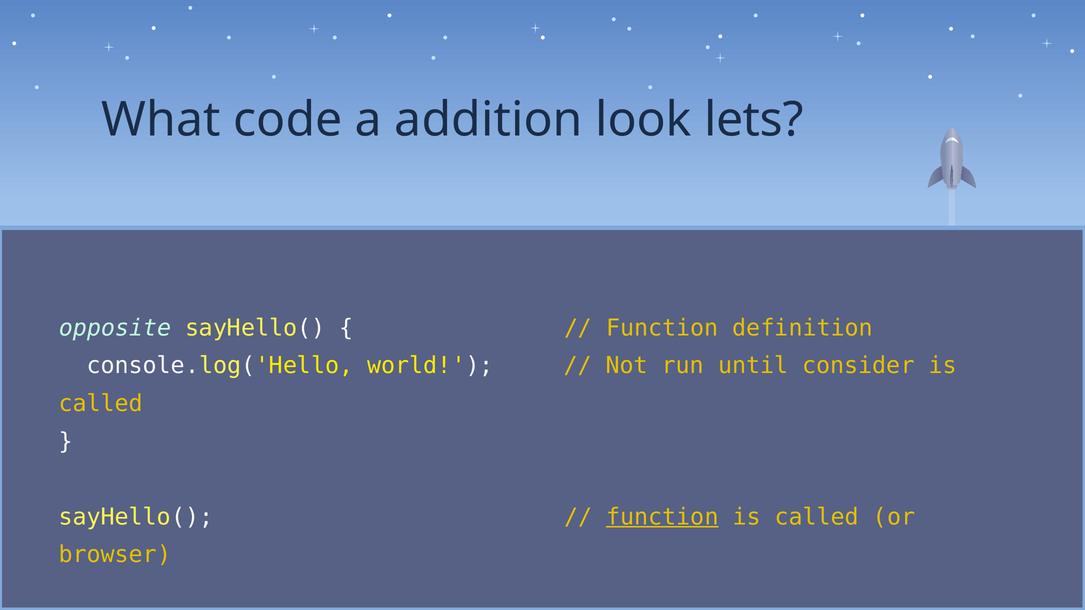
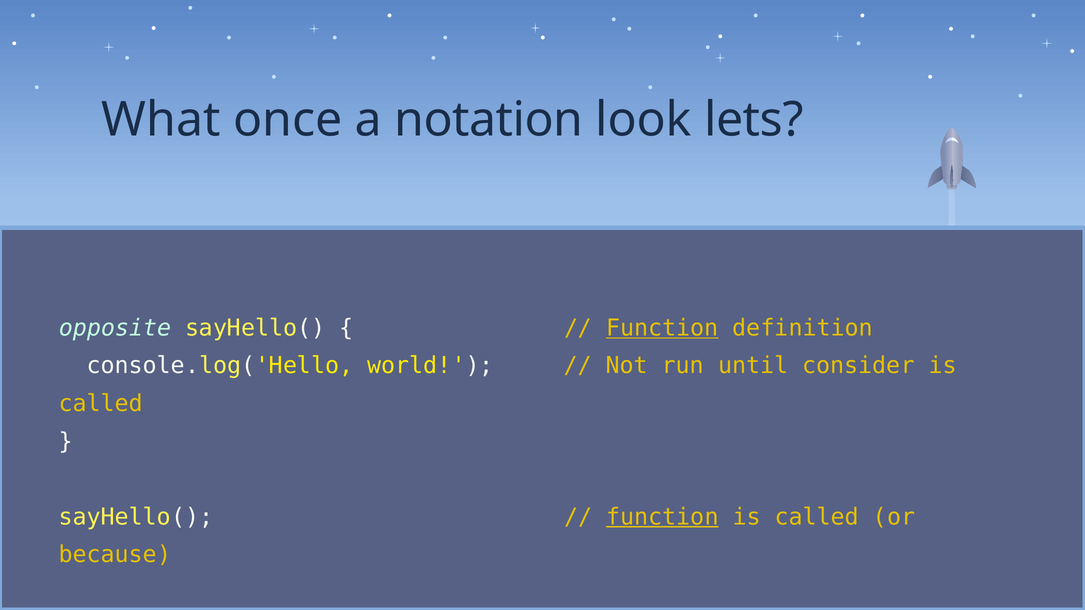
code: code -> once (288, 120)
addition: addition -> notation (489, 120)
Function underline: none -> present (662, 328)
browser: browser -> because (115, 555)
